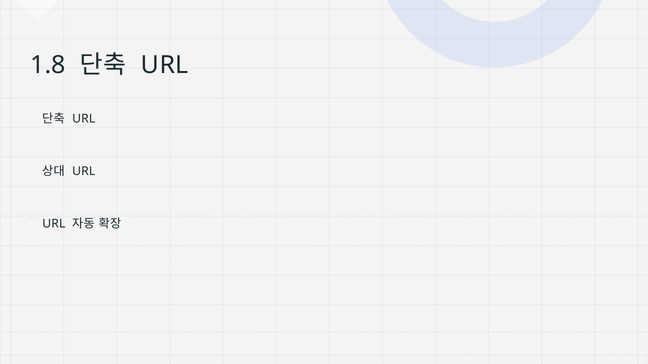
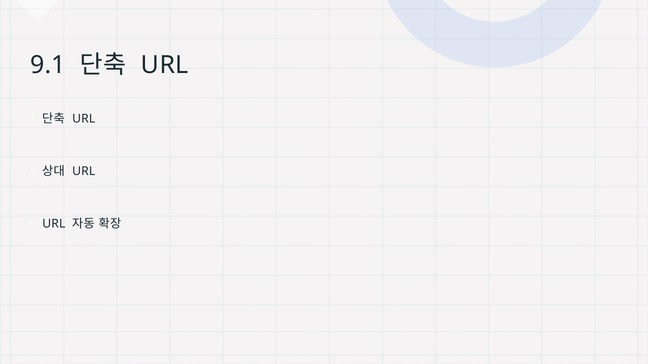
1.8: 1.8 -> 9.1 (48, 65)
